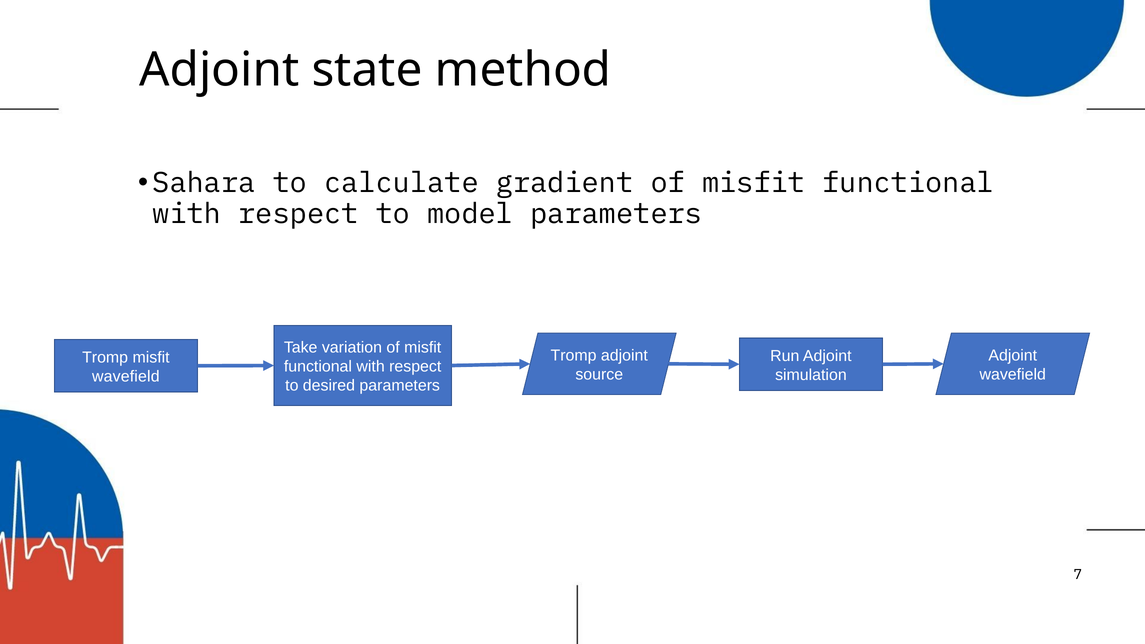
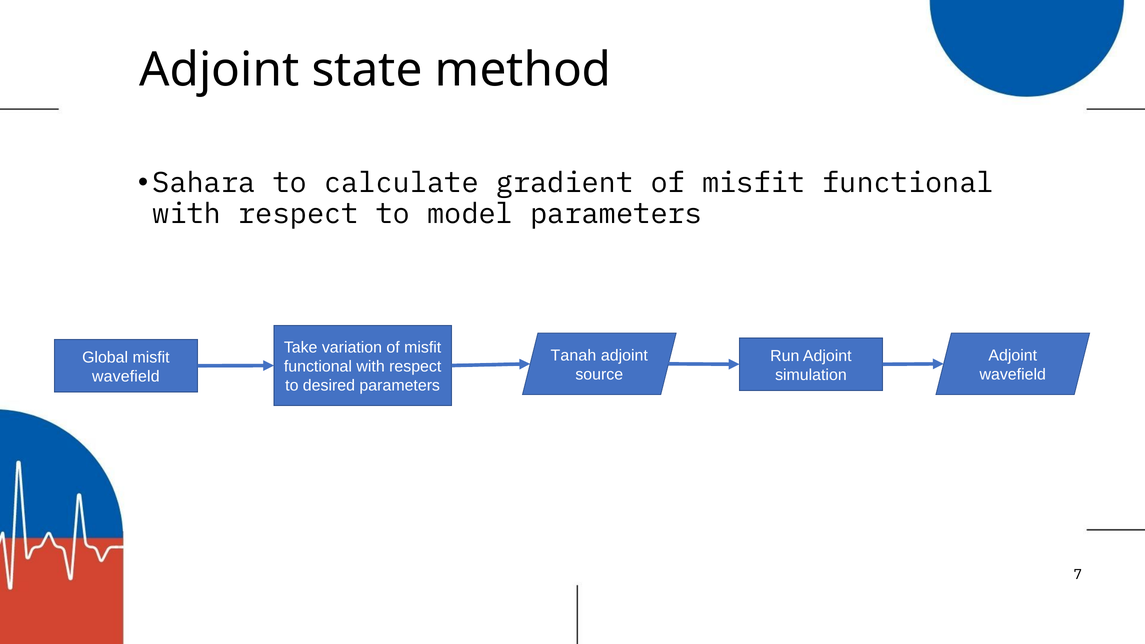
Tromp: Tromp -> Tanah (573, 355)
Tromp: Tromp -> Global (105, 357)
